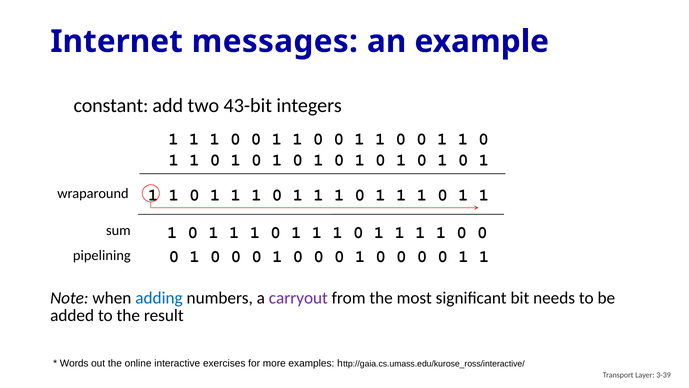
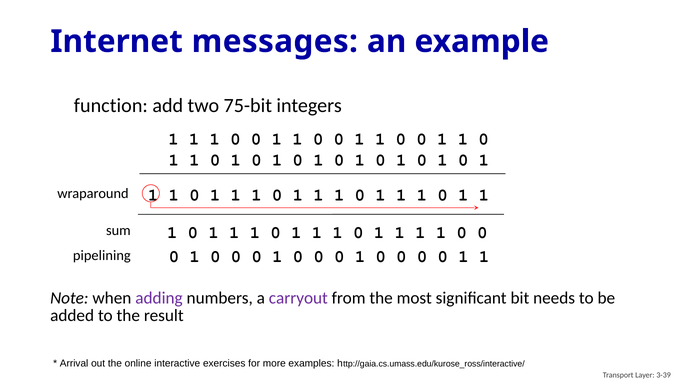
constant: constant -> function (111, 105)
43-bit: 43-bit -> 75-bit (248, 105)
adding colour: blue -> purple (159, 298)
Words: Words -> Arrival (74, 363)
